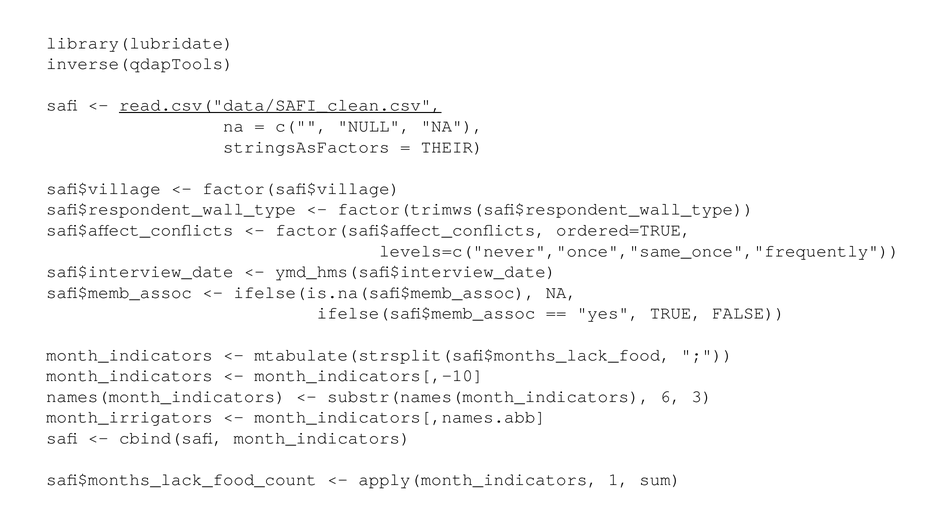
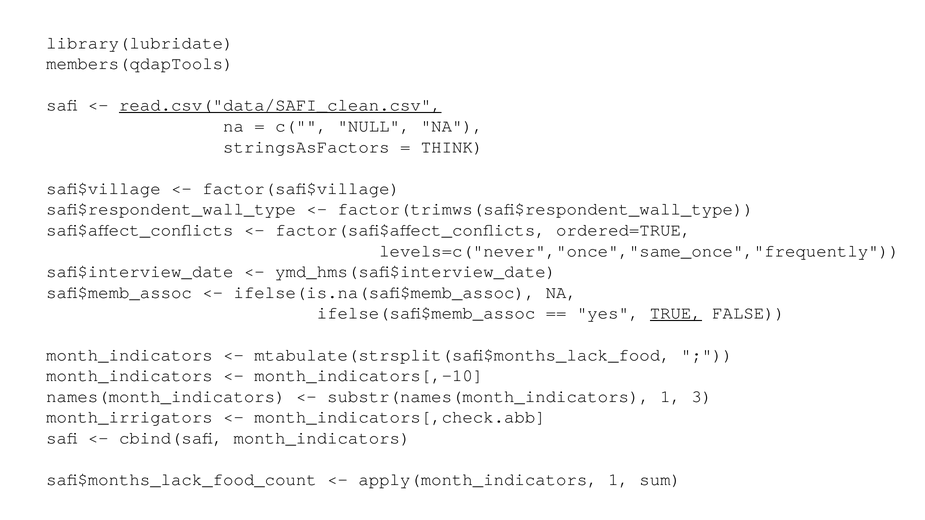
inverse(qdapTools: inverse(qdapTools -> members(qdapTools (140, 64)
THEIR: THEIR -> THINK (452, 147)
TRUE underline: none -> present (676, 313)
substr(names(month_indicators 6: 6 -> 1 (671, 397)
month_indicators[,names.abb: month_indicators[,names.abb -> month_indicators[,check.abb (400, 417)
